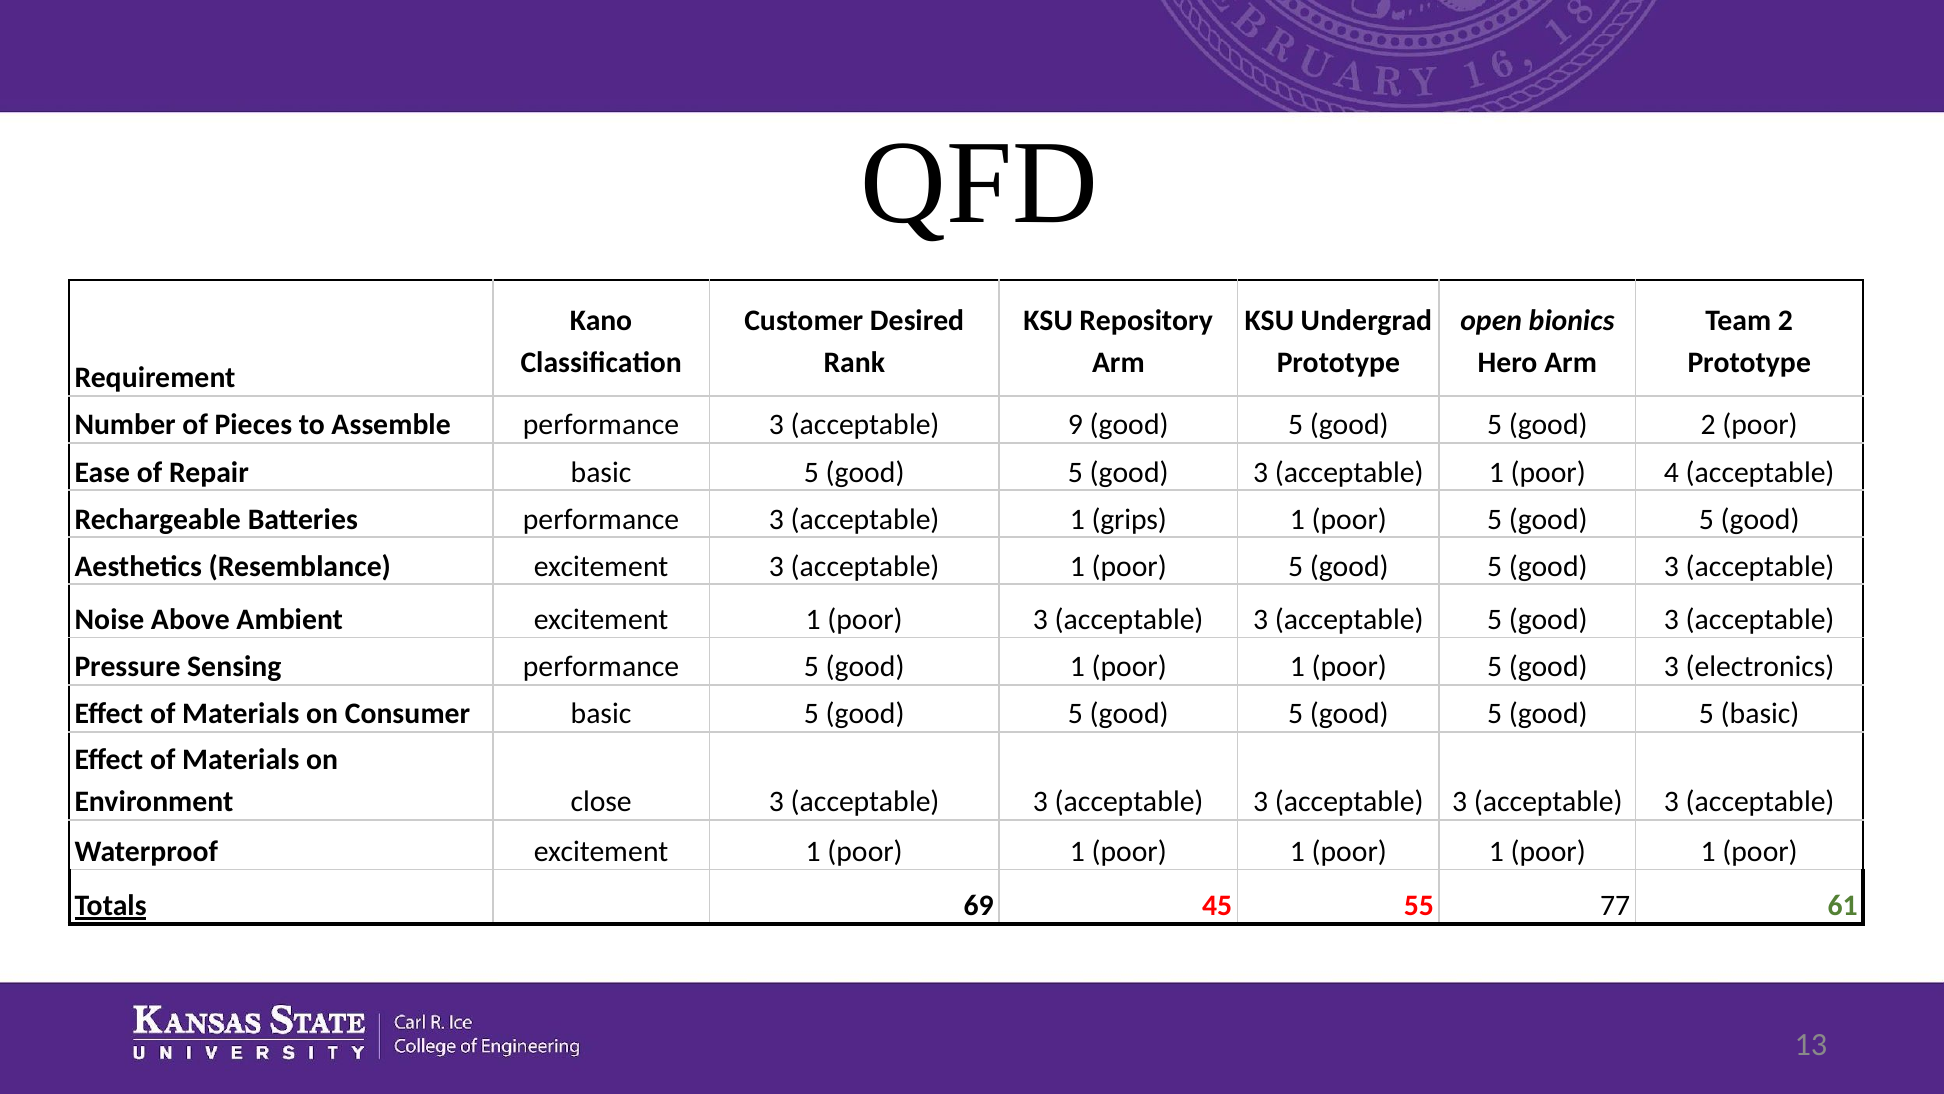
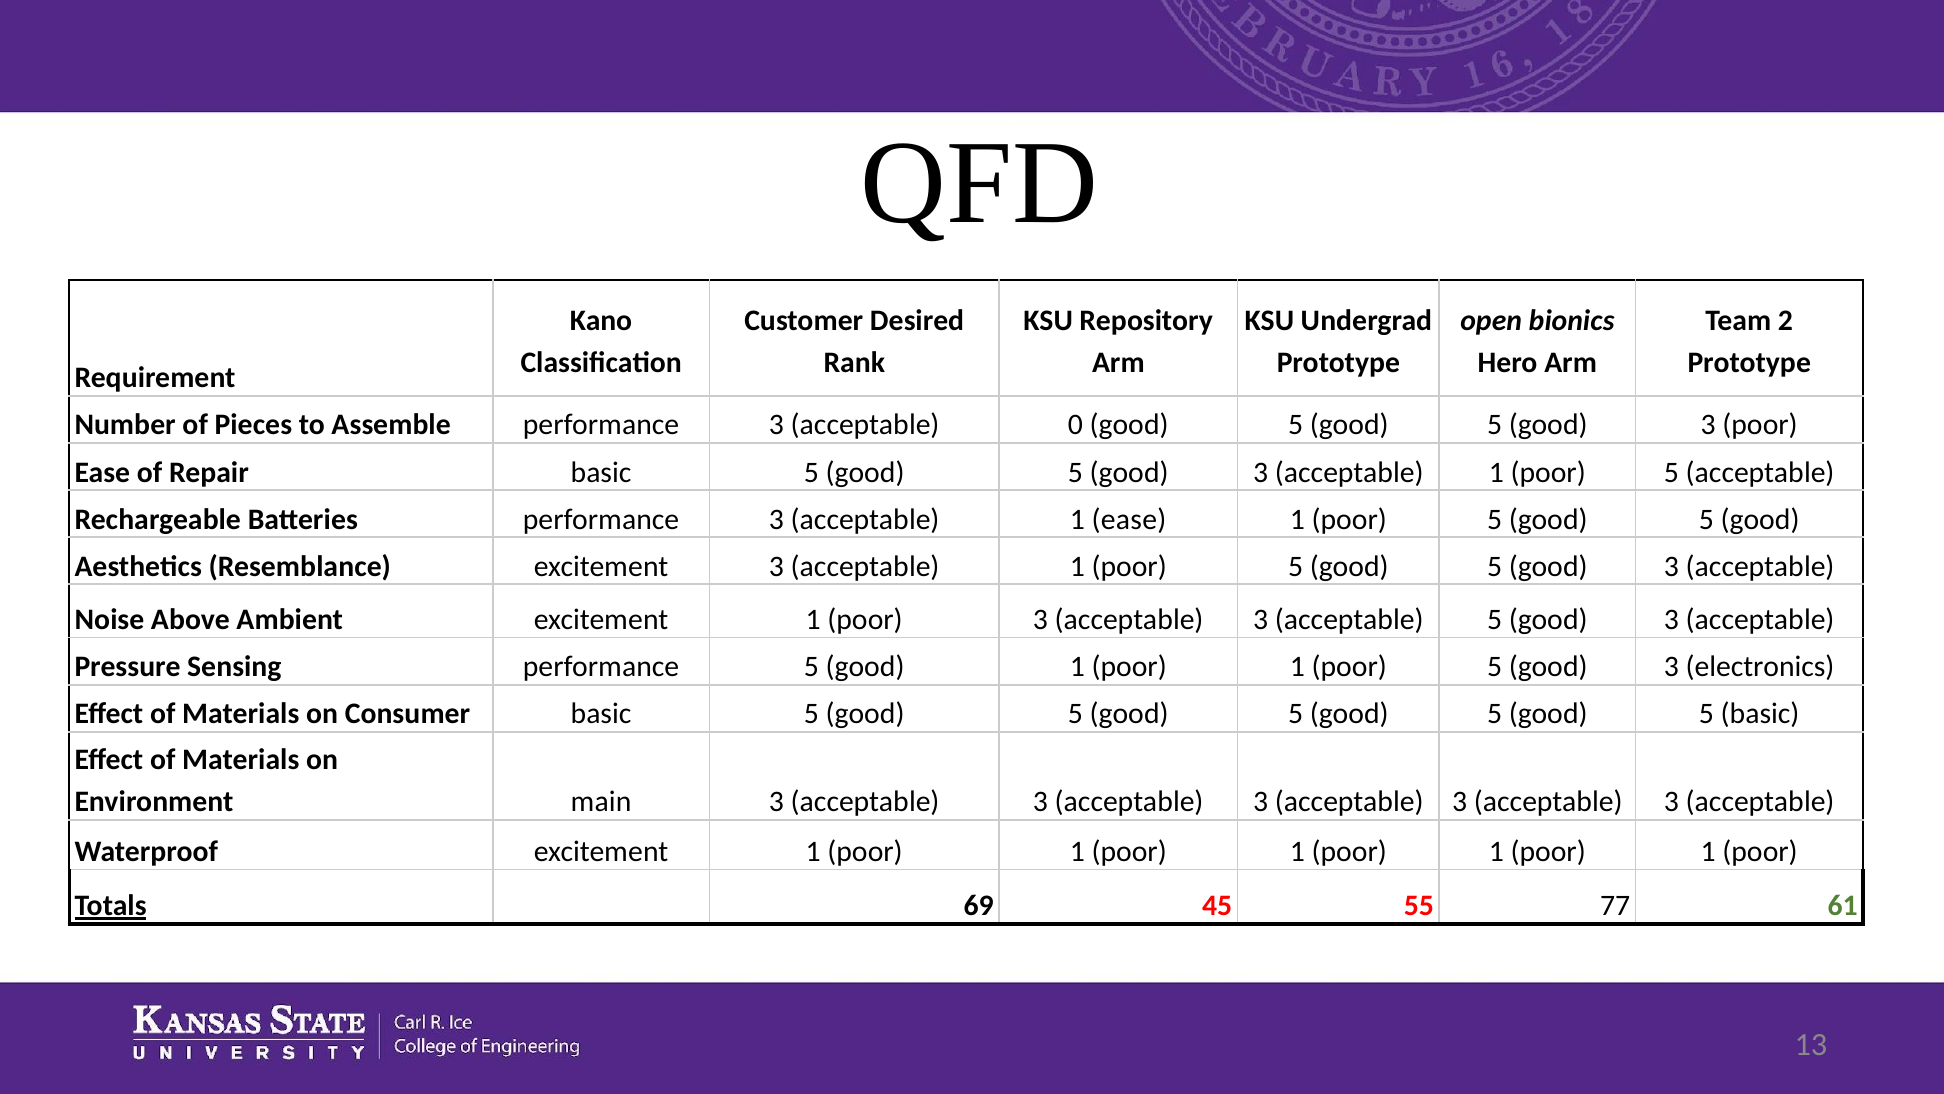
9: 9 -> 0 (1075, 425)
2: 2 -> 3 (1708, 425)
4: 4 -> 5 (1671, 472)
1 grips: grips -> ease (1129, 519)
close: close -> main (601, 802)
